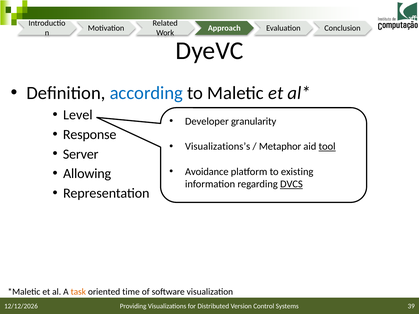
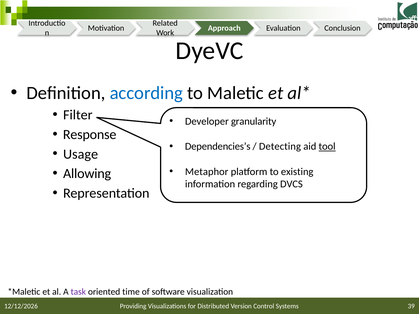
Level: Level -> Filter (78, 115)
Visualizations’s: Visualizations’s -> Dependencies’s (218, 147)
Metaphor: Metaphor -> Detecting (280, 147)
Server: Server -> Usage (81, 154)
Avoidance: Avoidance -> Metaphor (207, 172)
DVCS underline: present -> none (291, 184)
task colour: orange -> purple (78, 292)
